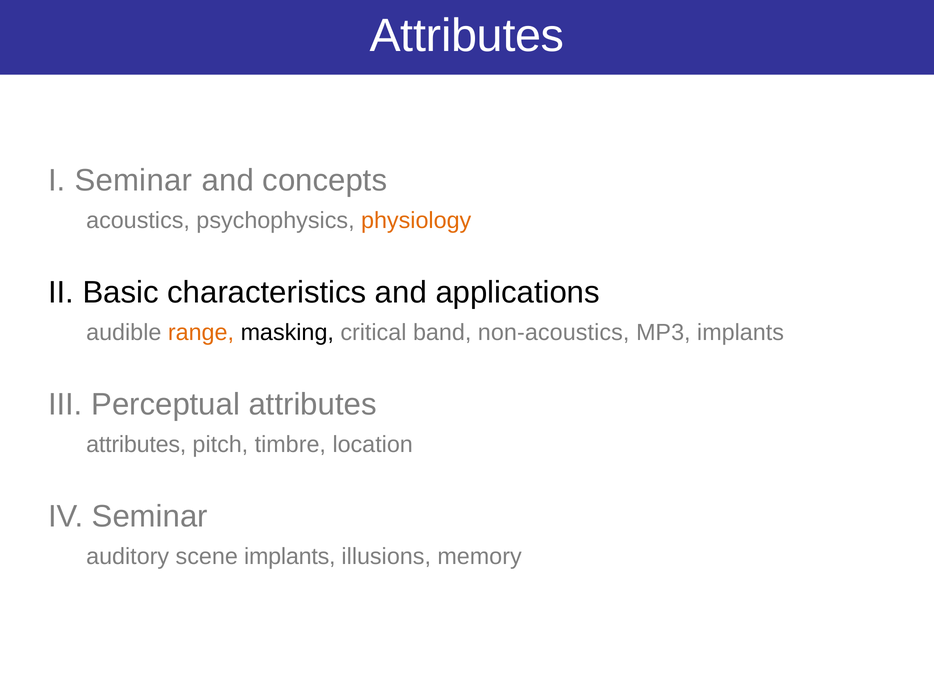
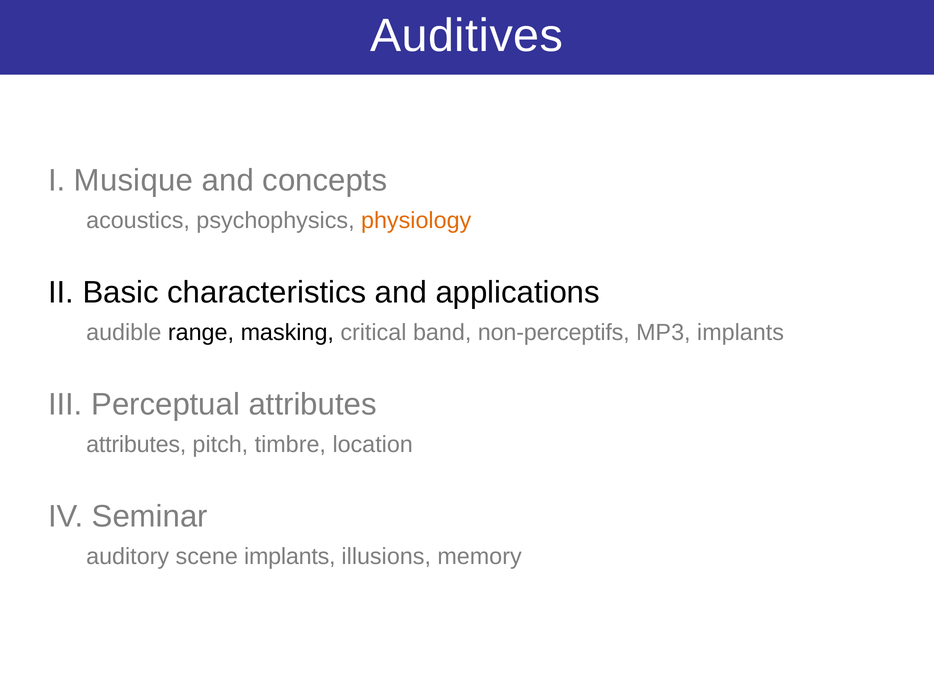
Attributes: Attributes -> Auditives (467, 36)
I Seminar: Seminar -> Musique (133, 181)
range colour: orange -> black (201, 333)
non-acoustics: non-acoustics -> non-perceptifs (554, 333)
